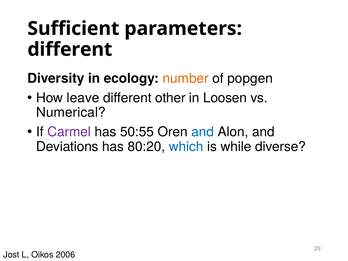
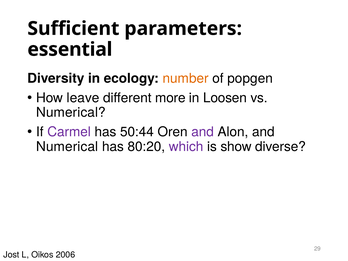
different: different -> essential (70, 49)
other: other -> more (170, 98)
50:55: 50:55 -> 50:44 (137, 132)
and colour: blue -> purple (203, 132)
Deviations: Deviations -> Numerical (67, 147)
which colour: blue -> purple (186, 147)
while: while -> show (236, 147)
